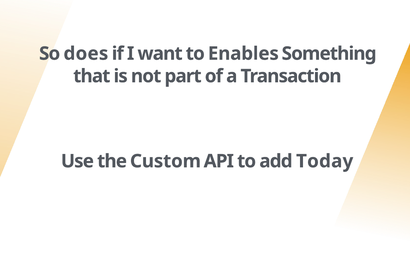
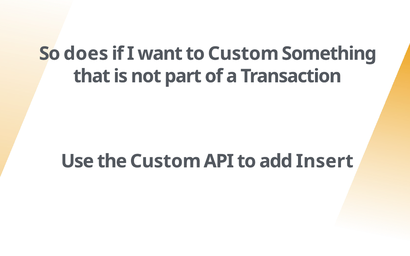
to Enables: Enables -> Custom (243, 54)
Today: Today -> Insert (325, 161)
